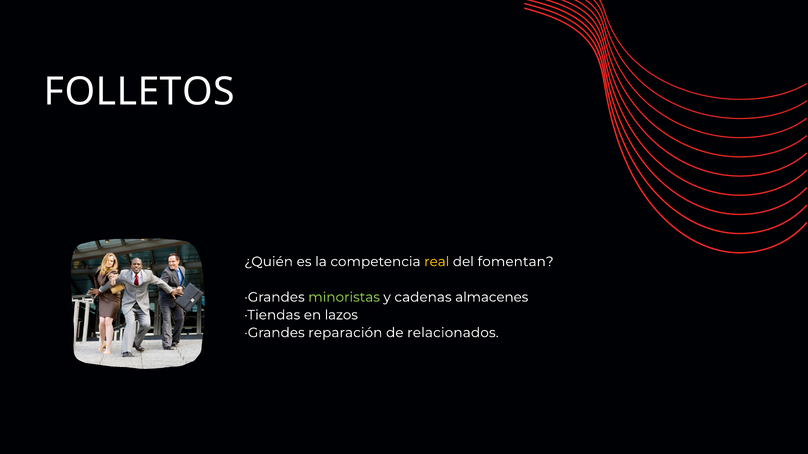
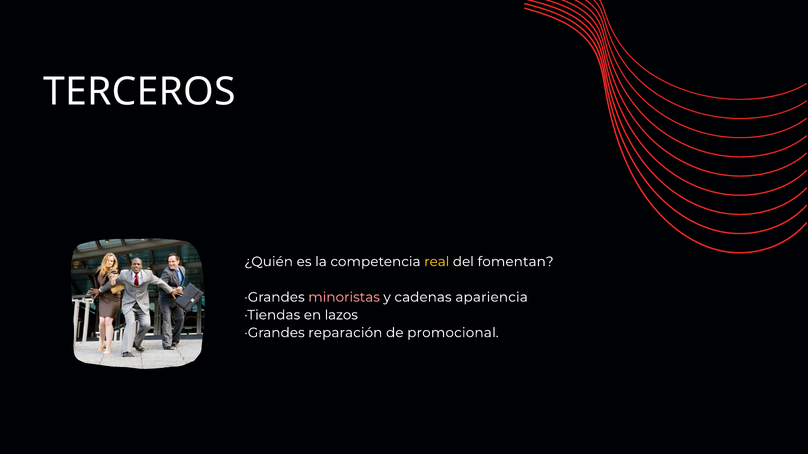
FOLLETOS: FOLLETOS -> TERCEROS (139, 92)
minoristas colour: light green -> pink (344, 297)
almacenes: almacenes -> apariencia (492, 297)
relacionados: relacionados -> promocional (453, 333)
